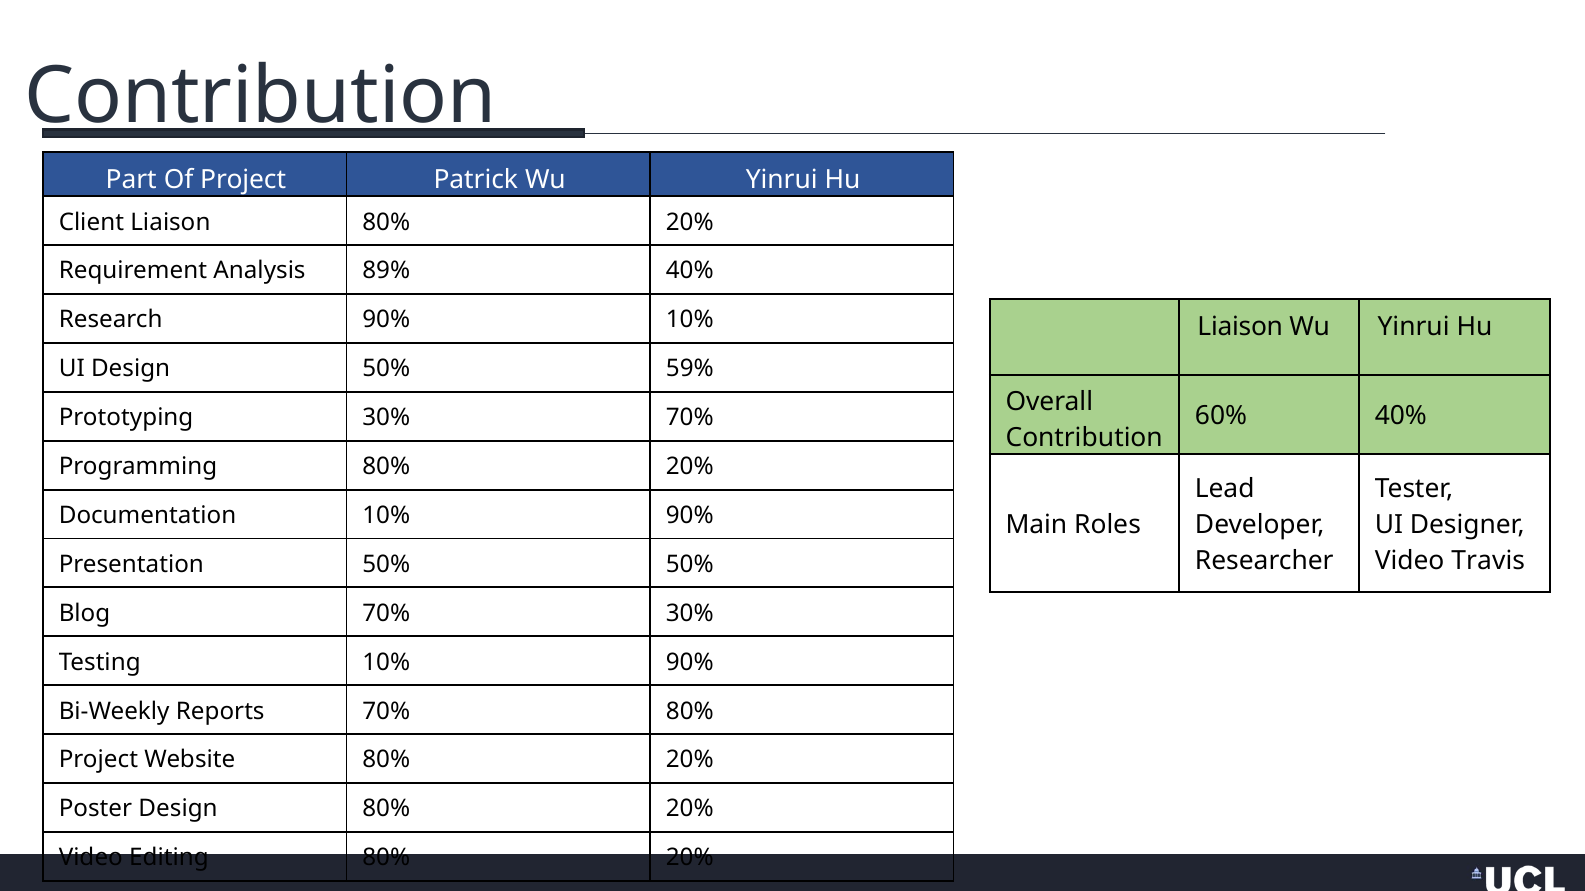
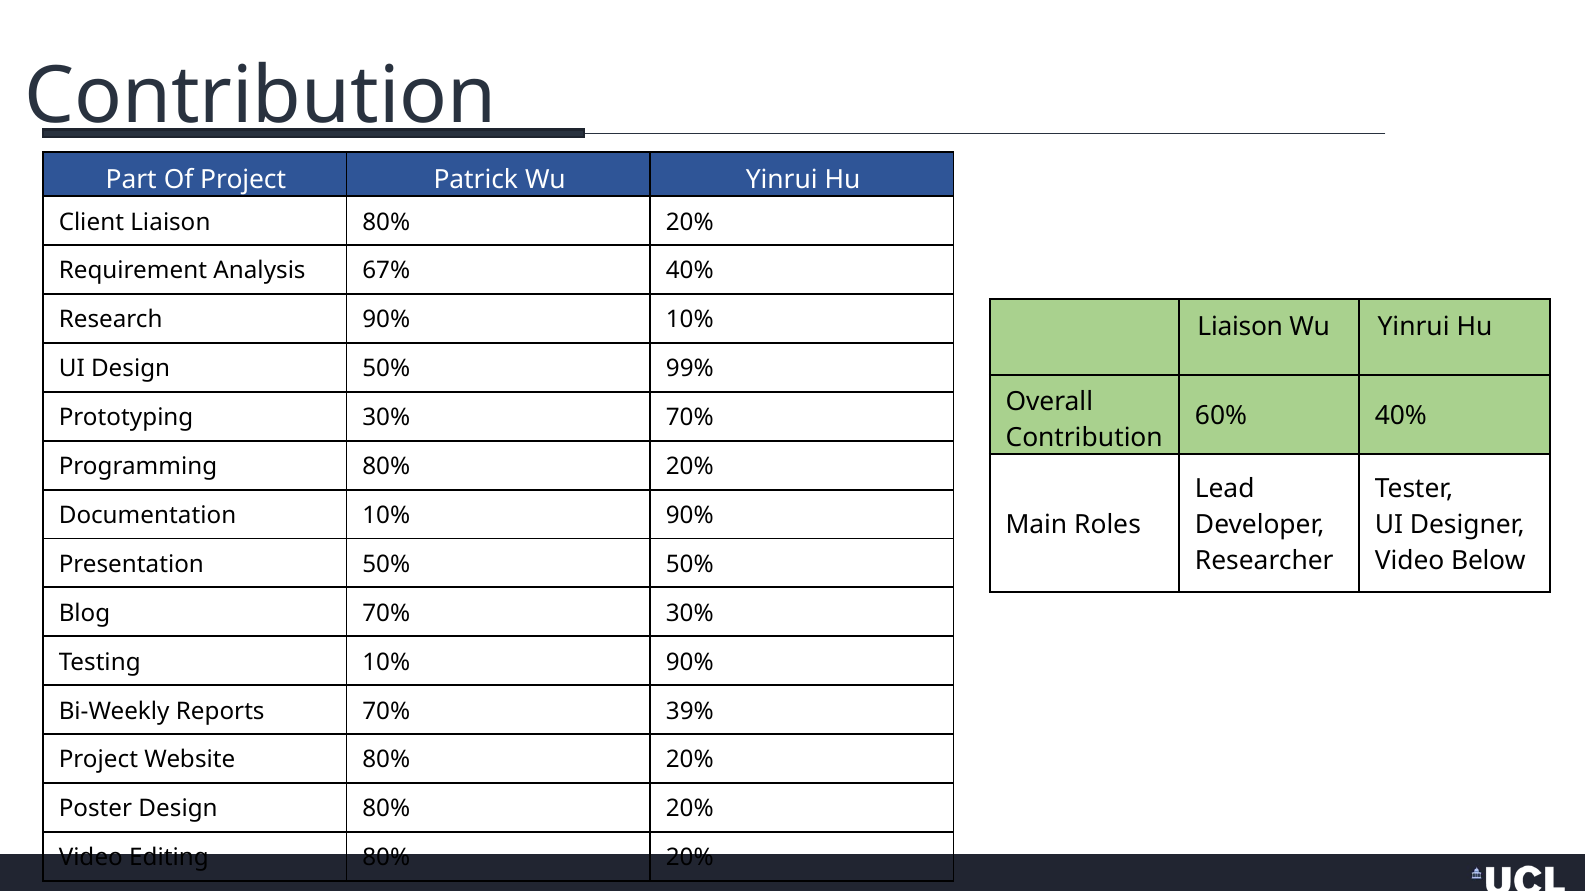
89%: 89% -> 67% (386, 271)
59%: 59% -> 99% (690, 369)
Travis: Travis -> Below (1488, 561)
70% 80%: 80% -> 39% (690, 712)
